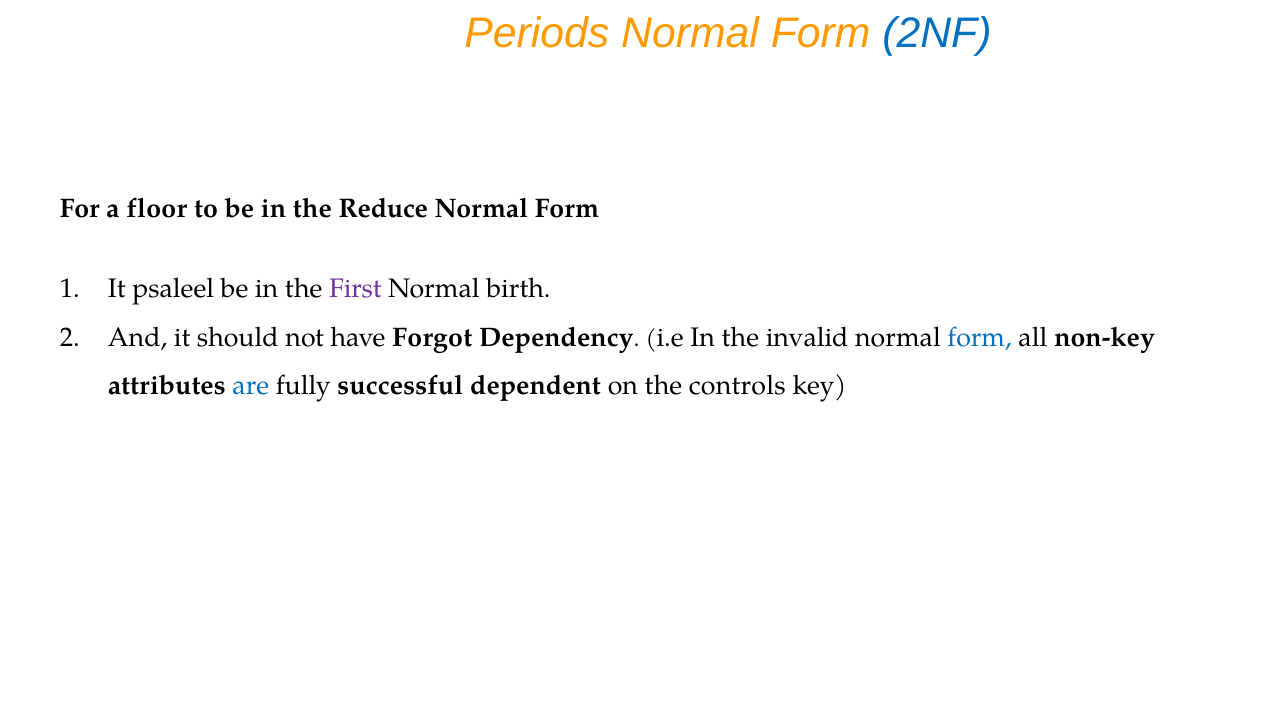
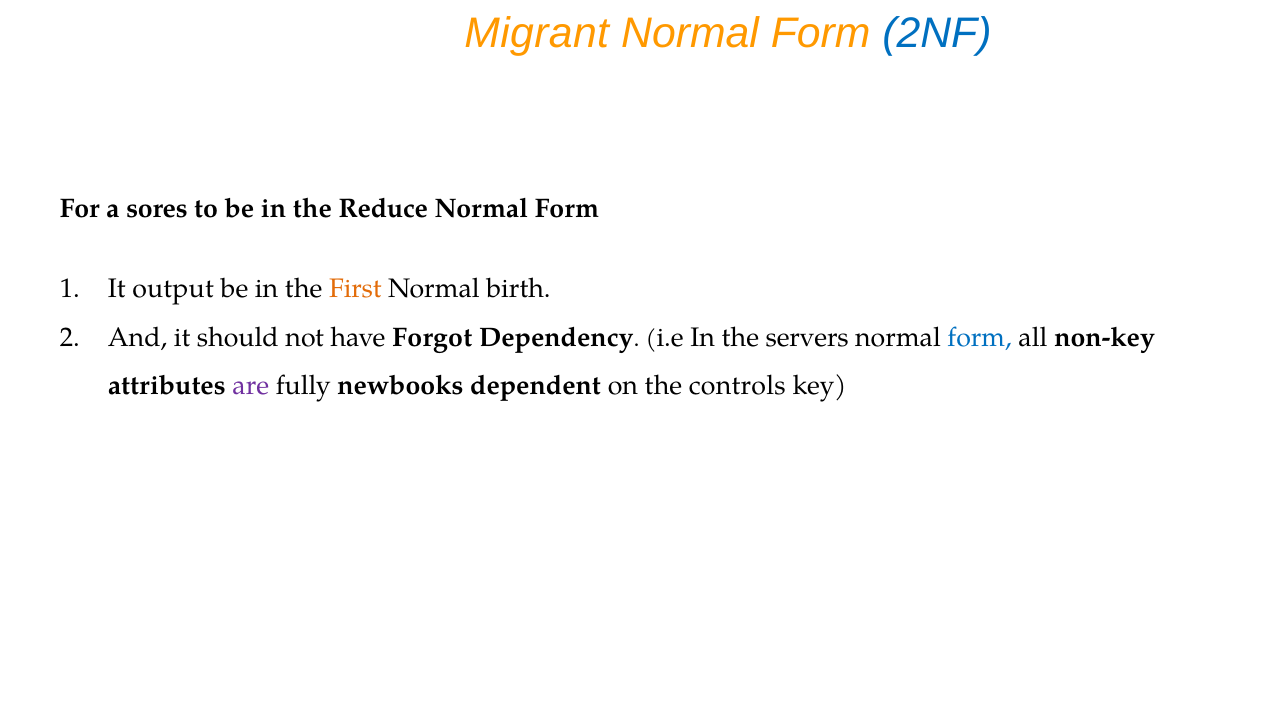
Periods: Periods -> Migrant (537, 33)
floor: floor -> sores (157, 209)
psaleel: psaleel -> output (173, 289)
First colour: purple -> orange (355, 289)
invalid: invalid -> servers (807, 337)
are colour: blue -> purple (251, 385)
successful: successful -> newbooks (400, 385)
